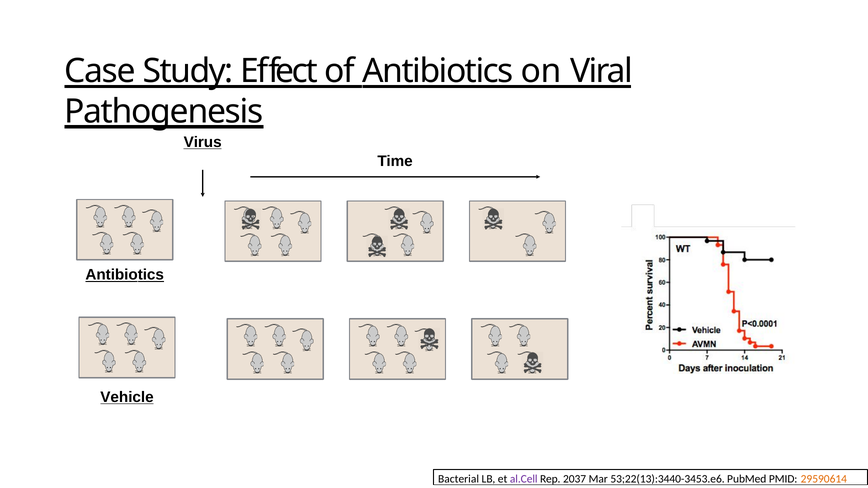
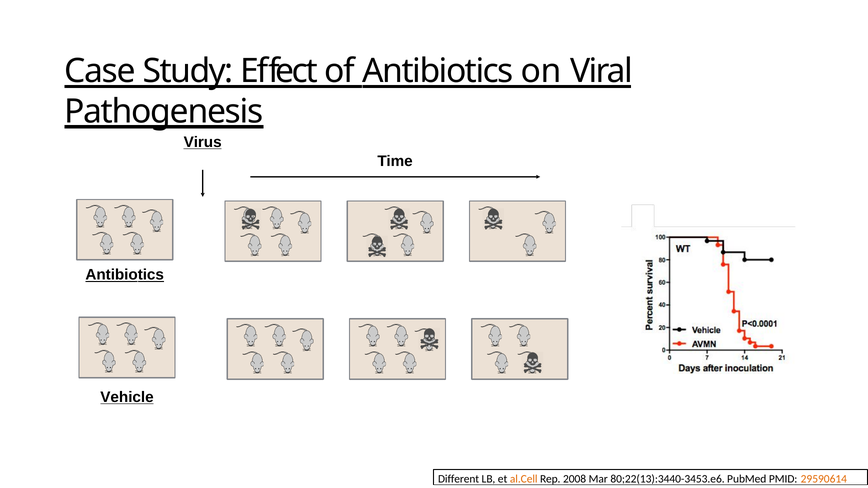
Bacterial: Bacterial -> Different (459, 479)
al.Cell colour: purple -> orange (524, 479)
2037: 2037 -> 2008 (575, 479)
53;22(13):3440-3453.e6: 53;22(13):3440-3453.e6 -> 80;22(13):3440-3453.e6 (668, 479)
